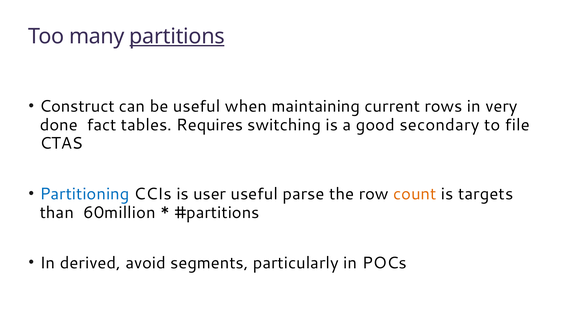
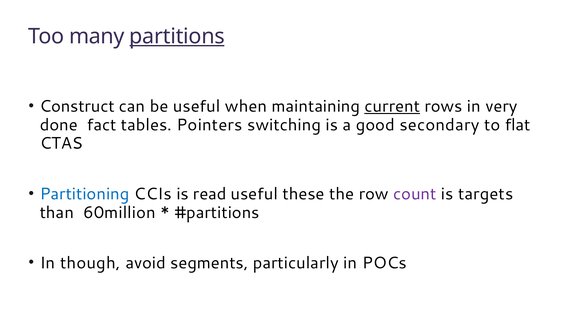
current underline: none -> present (392, 106)
Requires: Requires -> Pointers (210, 125)
file: file -> flat (518, 125)
user: user -> read (210, 194)
parse: parse -> these (304, 194)
count colour: orange -> purple (415, 194)
derived: derived -> though (90, 263)
